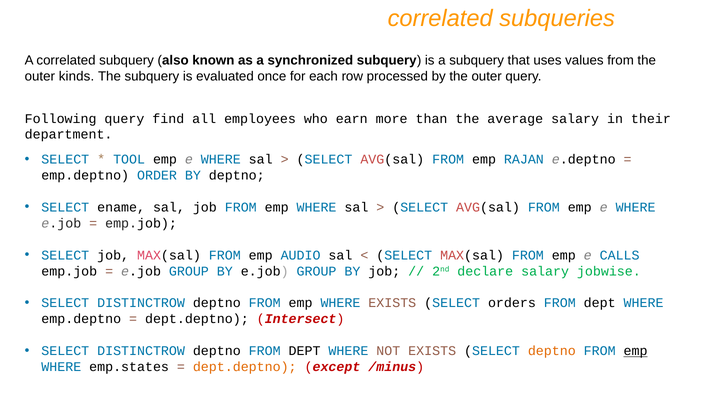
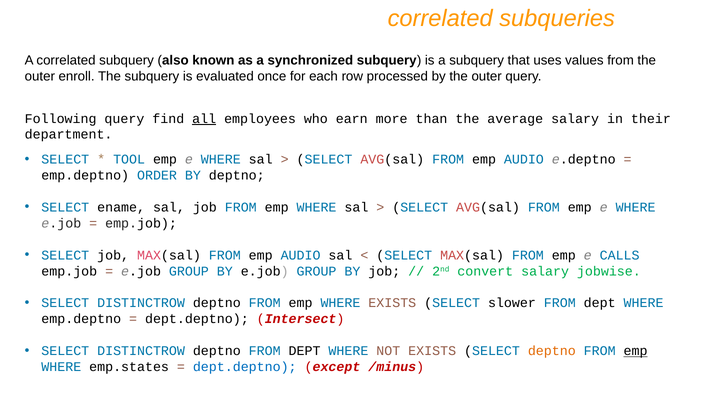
kinds: kinds -> enroll (77, 76)
all underline: none -> present (204, 119)
AVG(sal FROM emp RAJAN: RAJAN -> AUDIO (524, 159)
declare: declare -> convert (485, 271)
orders: orders -> slower (512, 303)
dept.deptno colour: orange -> blue (245, 367)
